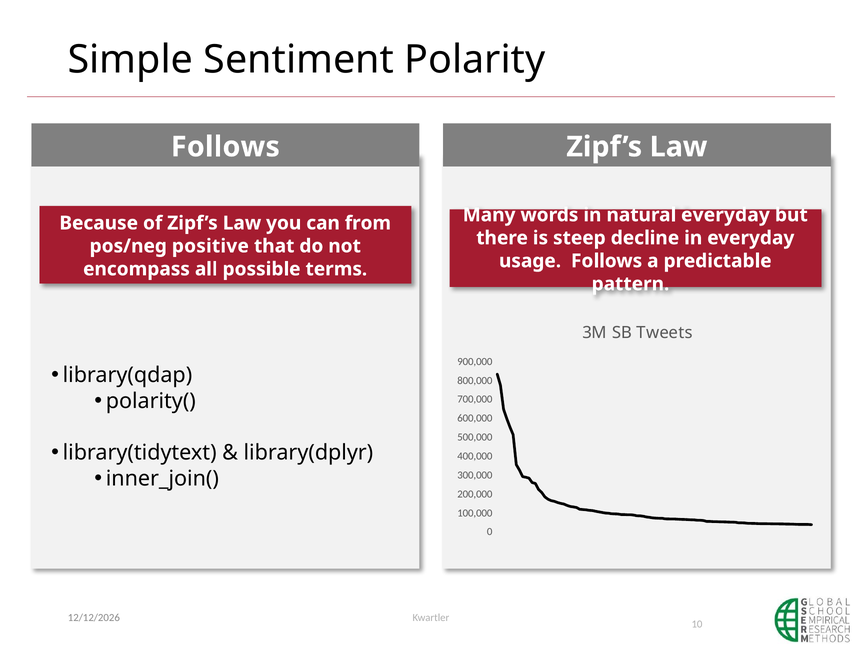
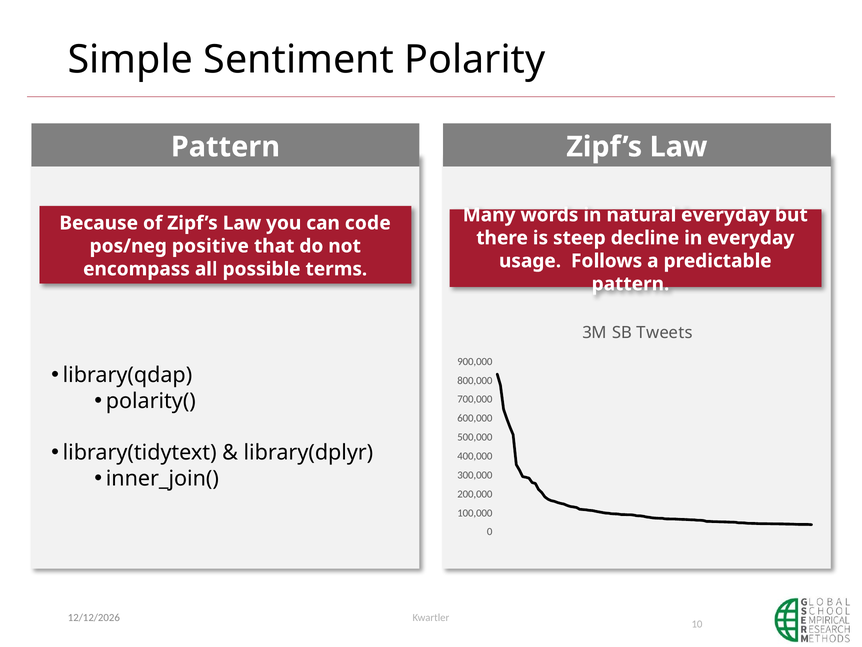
Follows: Follows -> Pattern (225, 147)
from: from -> code (368, 223)
